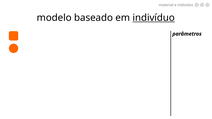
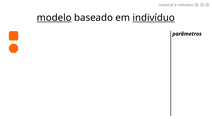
modelo underline: none -> present (54, 18)
